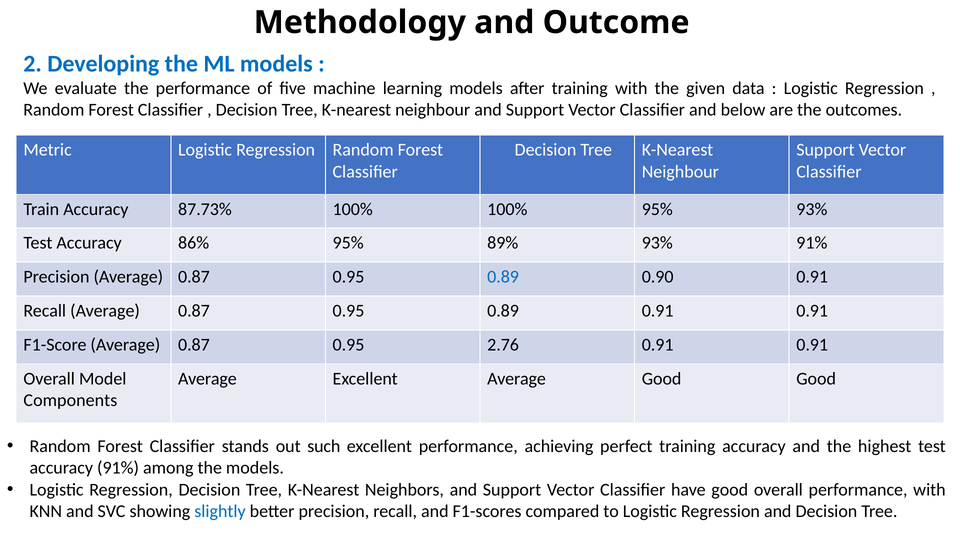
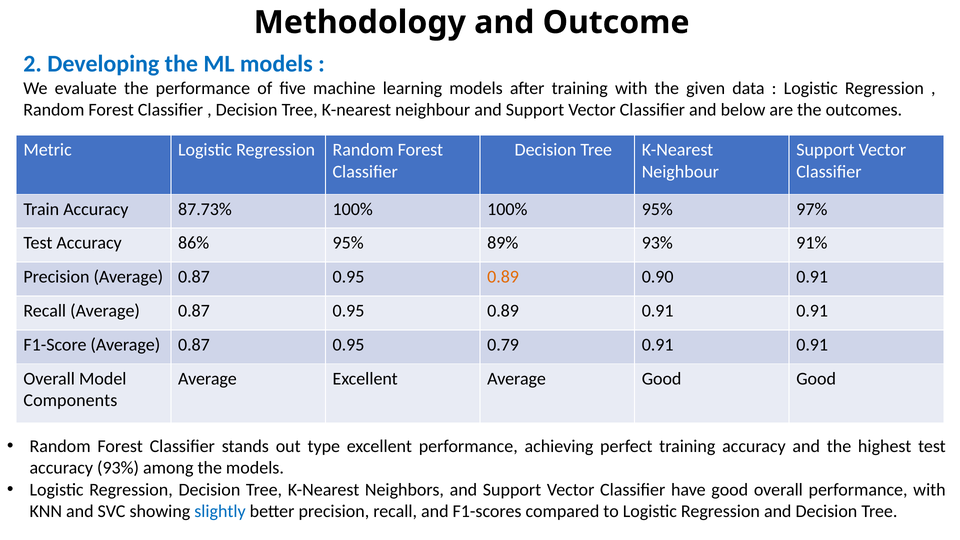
95% 93%: 93% -> 97% (812, 209)
0.89 colour: blue -> orange (503, 277)
2.76: 2.76 -> 0.79 (503, 345)
such: such -> type (324, 446)
accuracy 91%: 91% -> 93% (118, 468)
